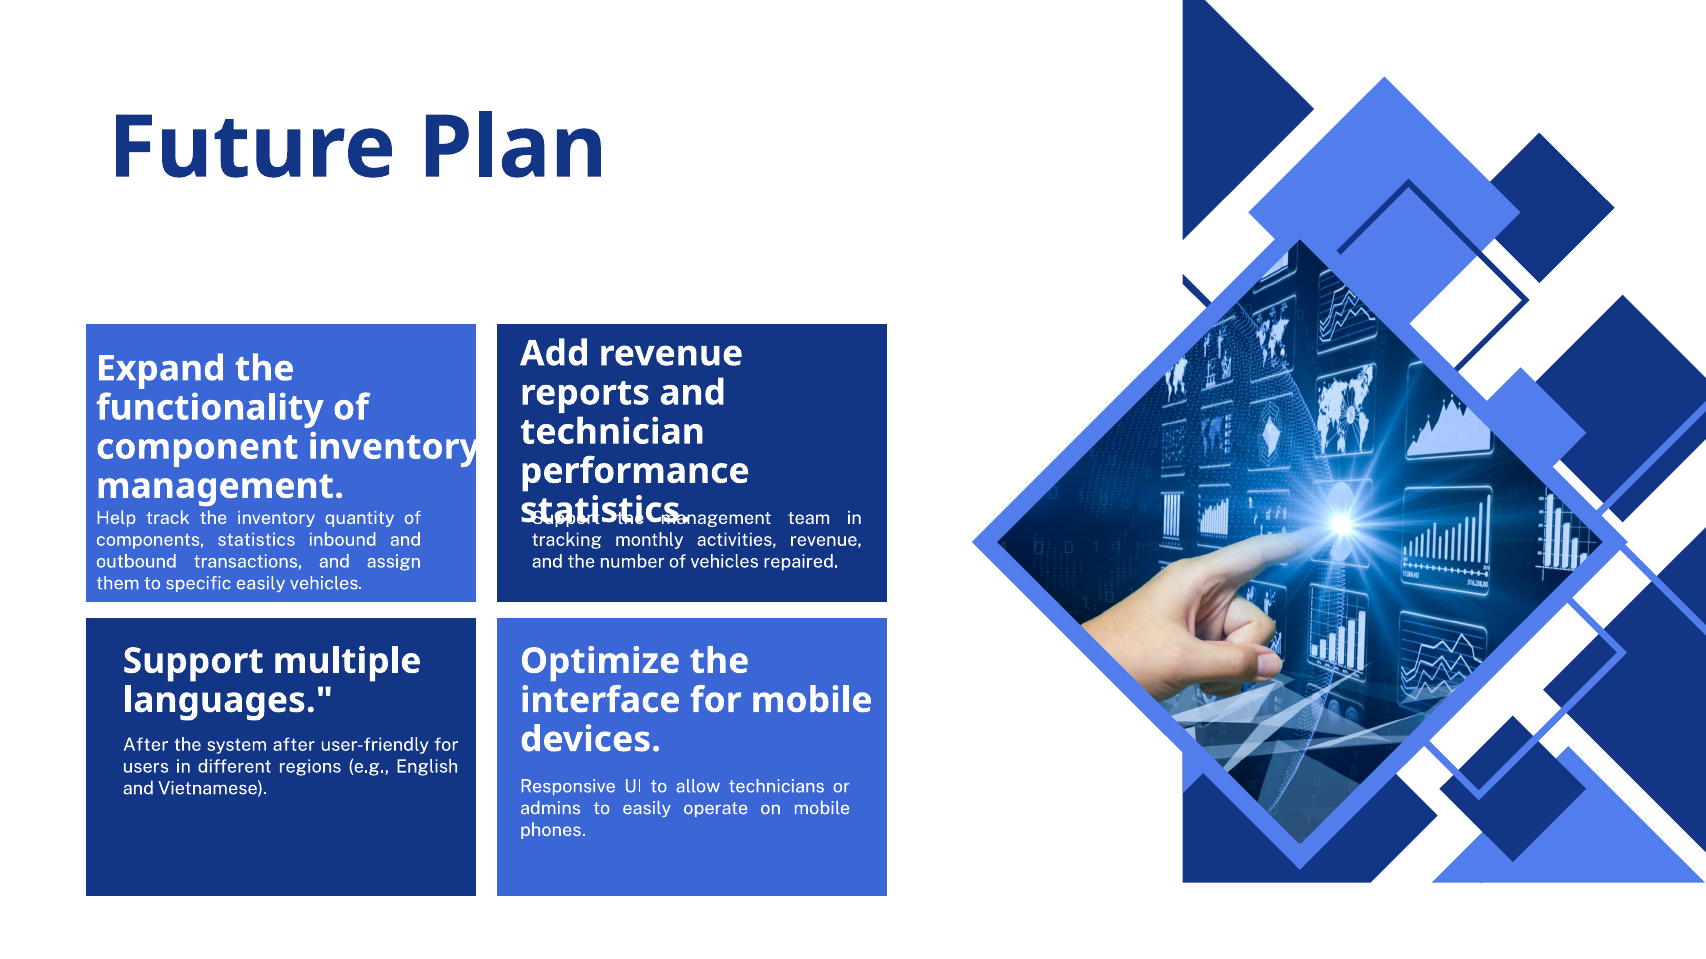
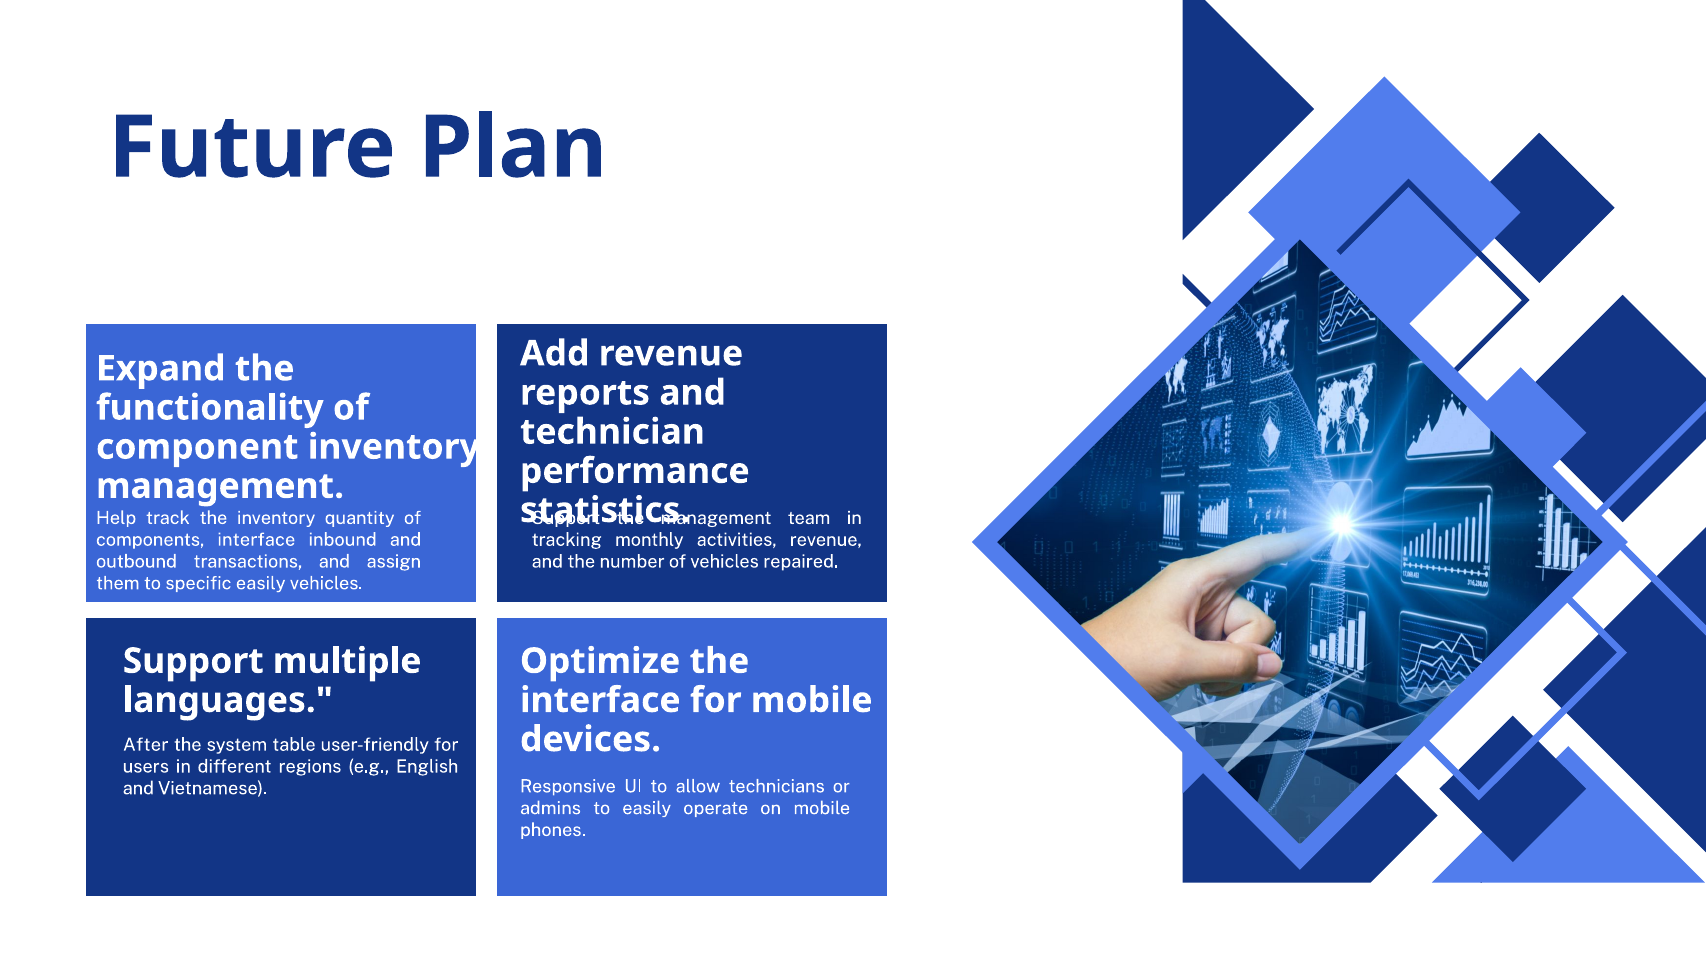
components statistics: statistics -> interface (256, 540)
system after: after -> table (294, 745)
